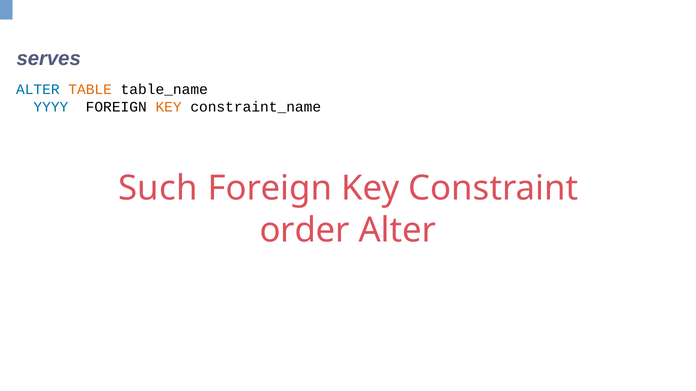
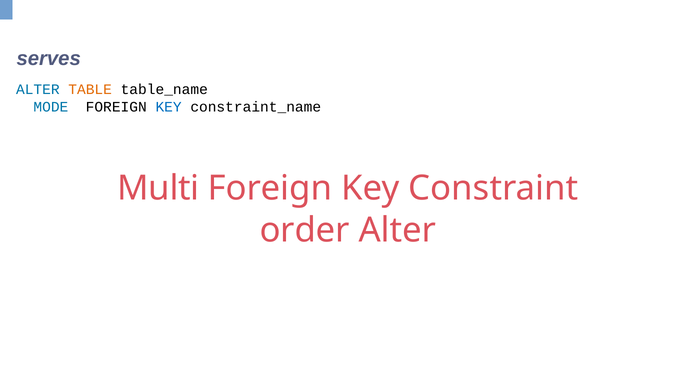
YYYY: YYYY -> MODE (51, 107)
KEY colour: orange -> blue (169, 107)
Such: Such -> Multi (158, 189)
